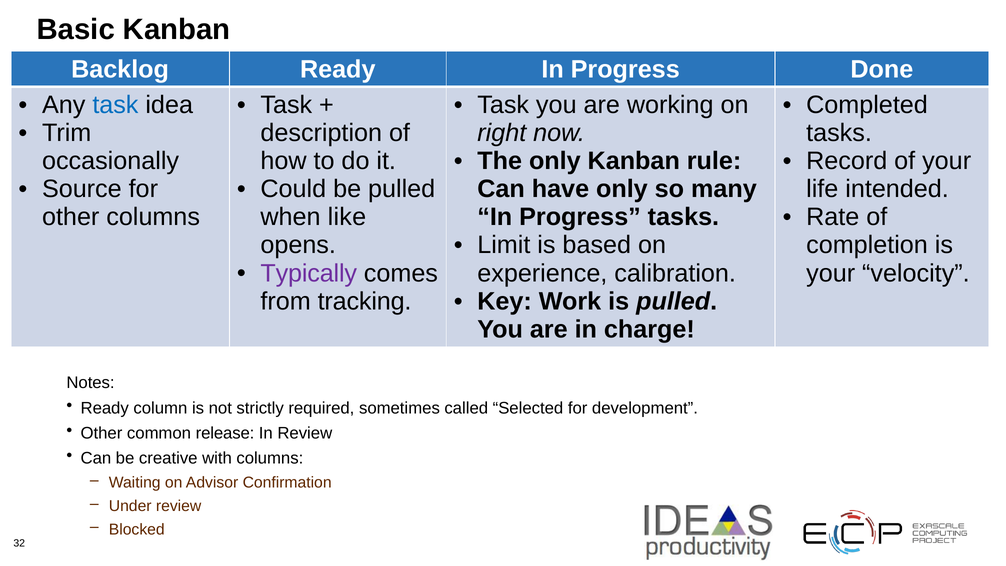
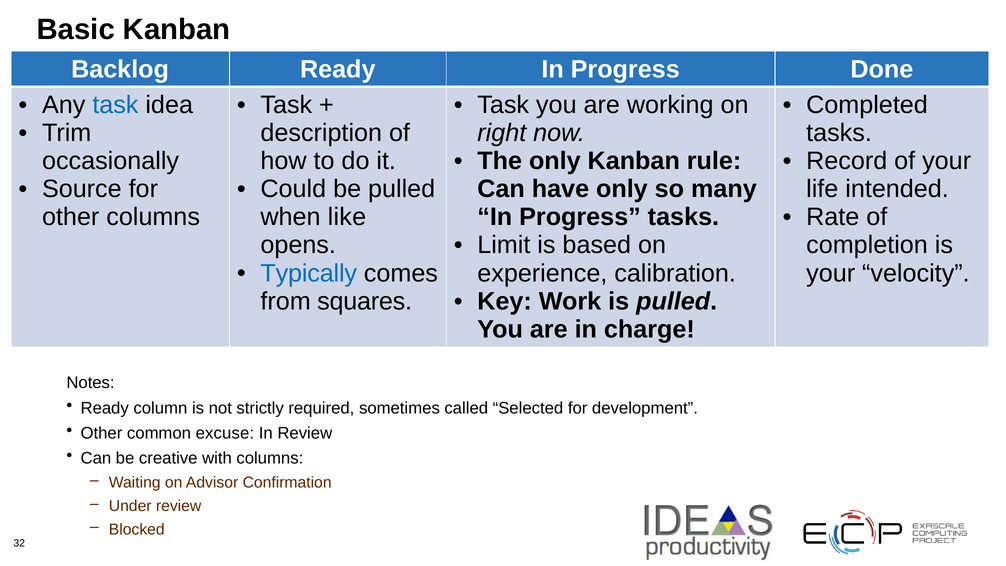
Typically colour: purple -> blue (309, 273)
tracking: tracking -> squares (365, 301)
release: release -> excuse (225, 433)
